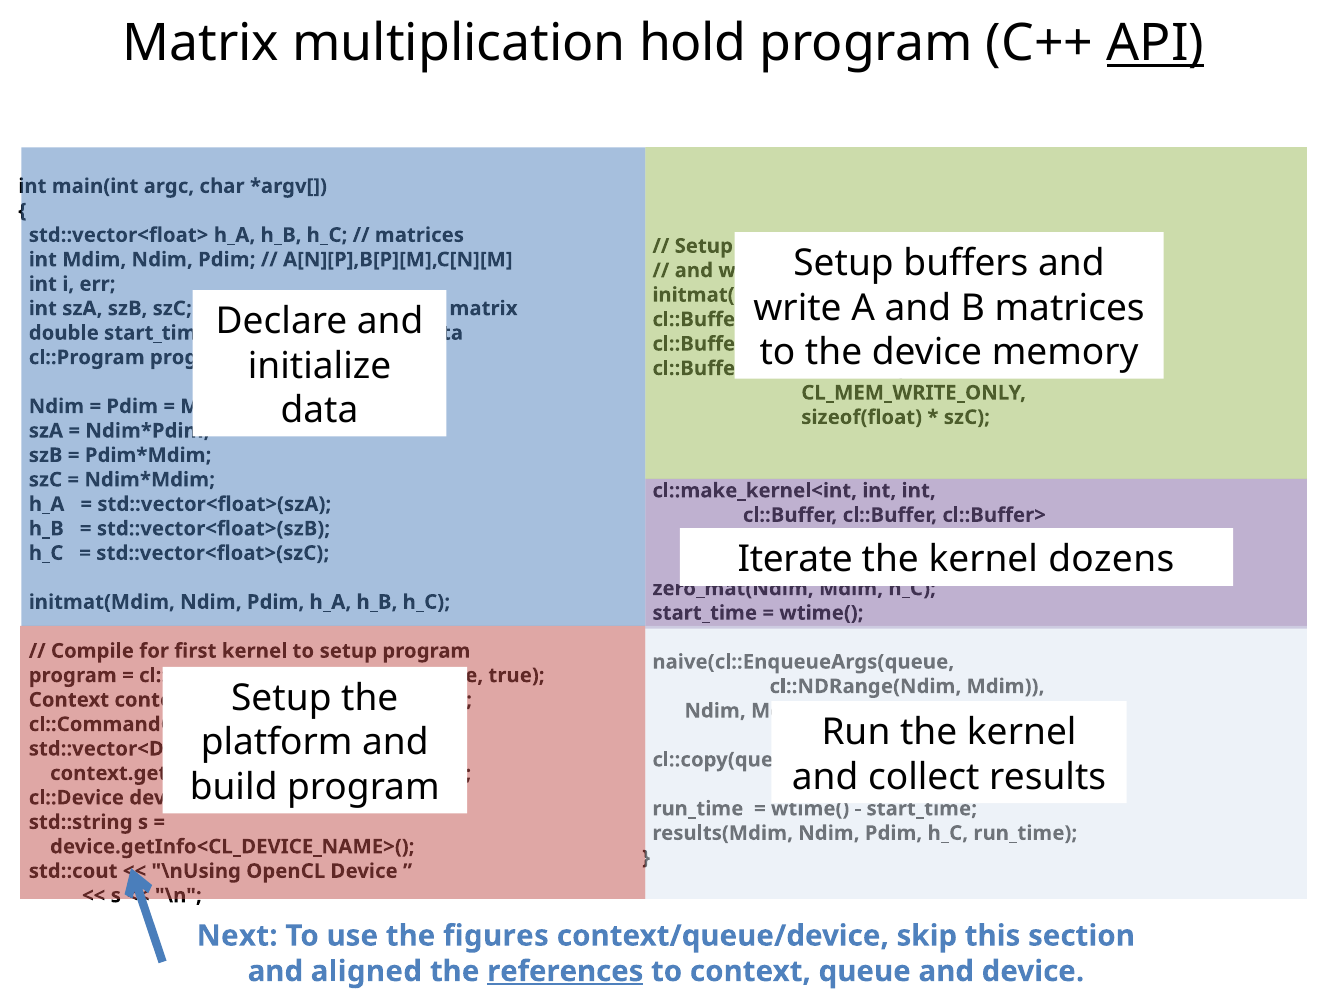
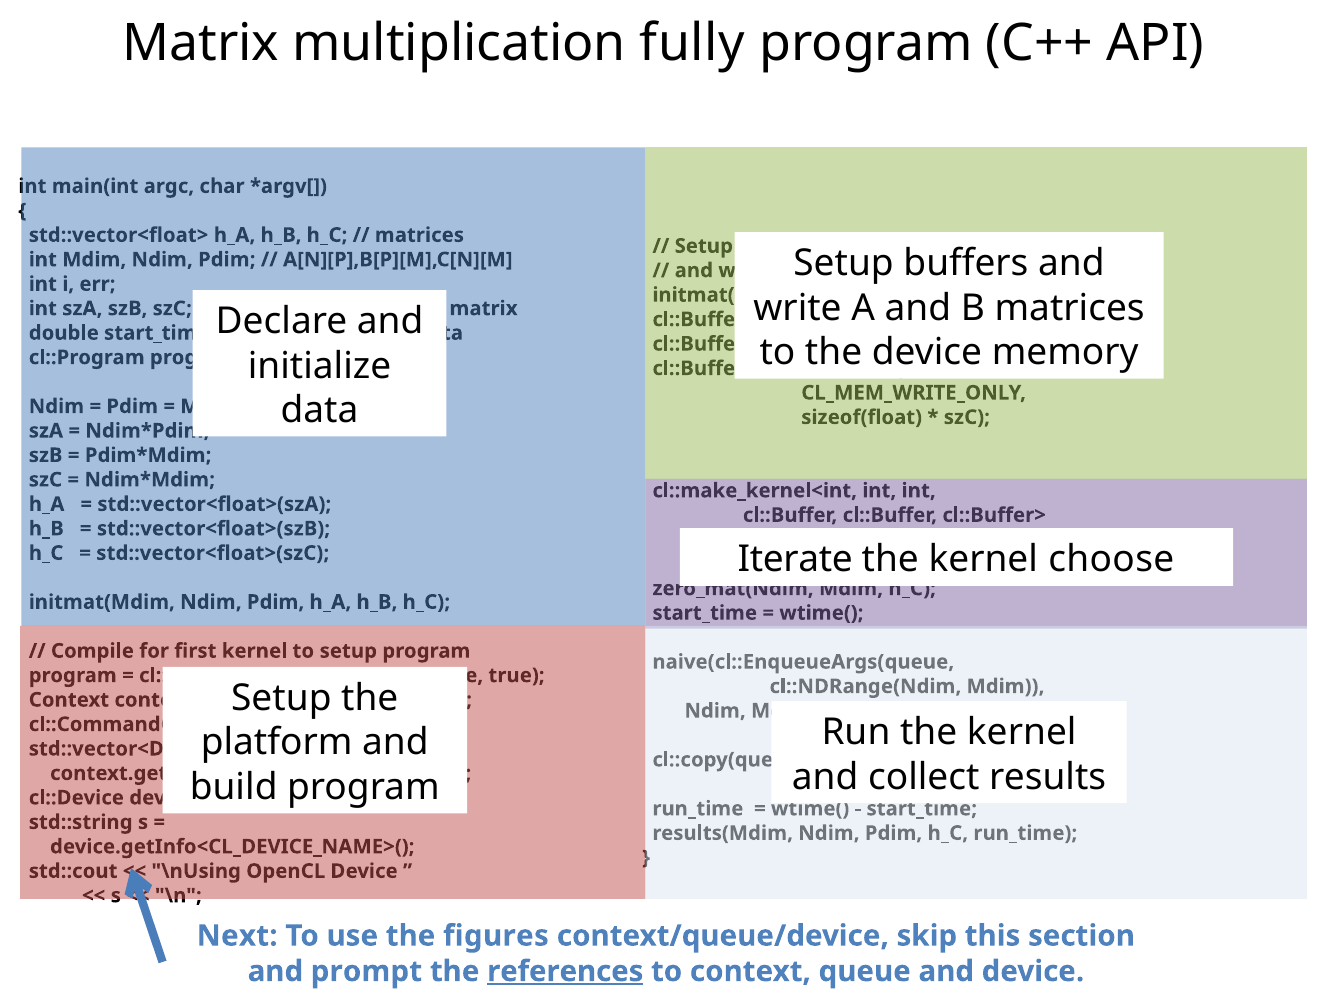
hold: hold -> fully (693, 43)
API underline: present -> none (1156, 43)
dozens: dozens -> choose (1111, 559)
aligned: aligned -> prompt (366, 971)
